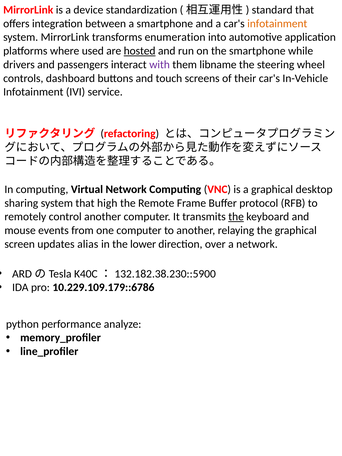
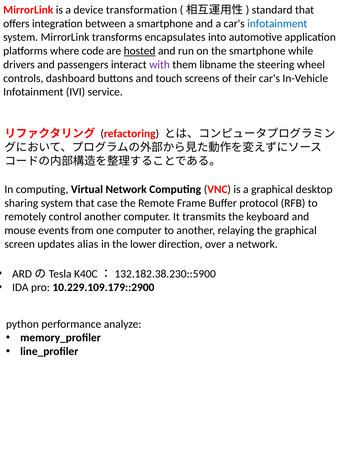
standardization: standardization -> transformation (142, 10)
infotainment colour: orange -> blue (277, 24)
enumeration: enumeration -> encapsulates (175, 37)
used: used -> code (93, 51)
high: high -> case (107, 203)
the underline: present -> none (236, 217)
10.229.109.179::6786: 10.229.109.179::6786 -> 10.229.109.179::2900 (103, 287)
